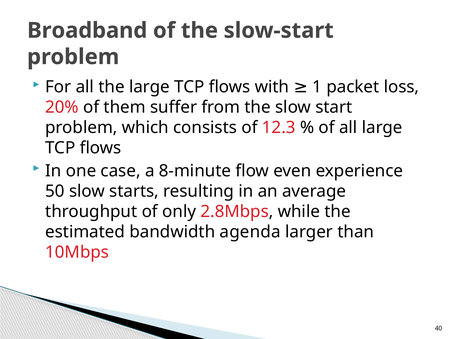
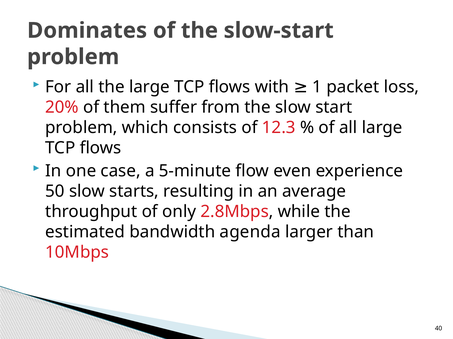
Broadband: Broadband -> Dominates (87, 31)
8-minute: 8-minute -> 5-minute (195, 171)
